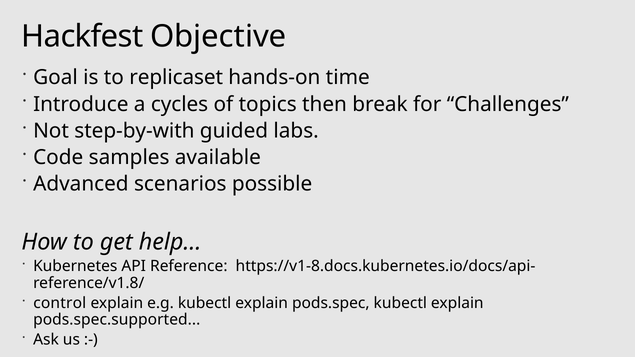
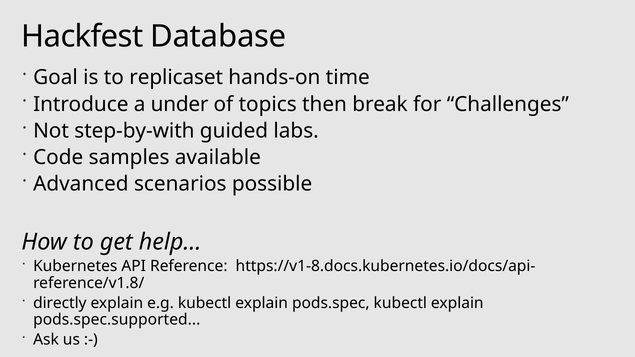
Objective: Objective -> Database (218, 36)
cycles: cycles -> under (180, 104)
control: control -> directly (60, 303)
